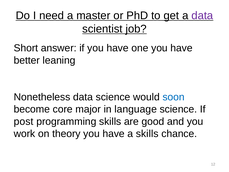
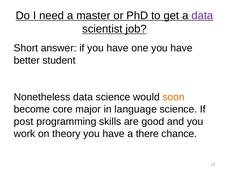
leaning: leaning -> student (59, 60)
soon colour: blue -> orange (174, 97)
a skills: skills -> there (147, 134)
